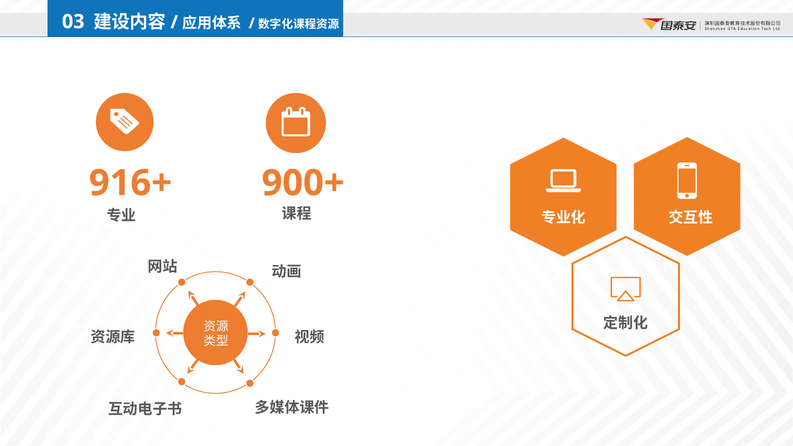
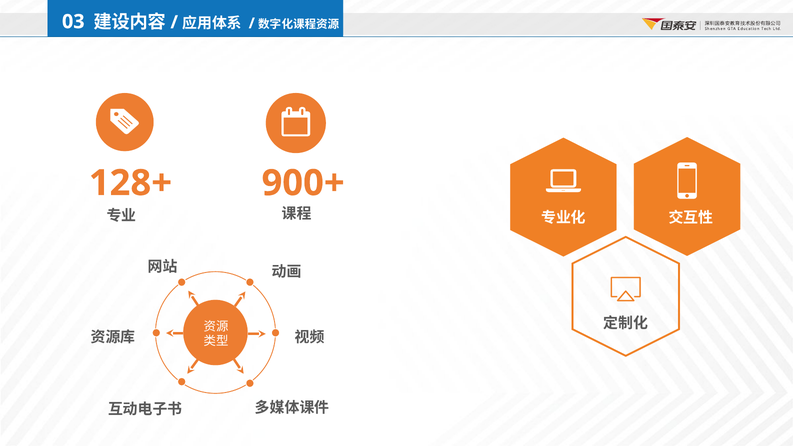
916+: 916+ -> 128+ (130, 183)
